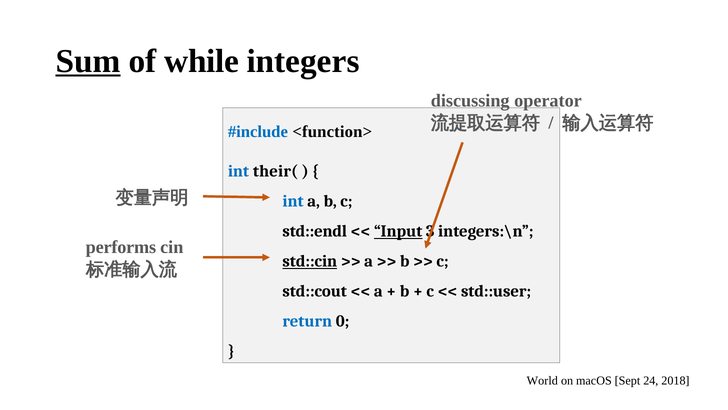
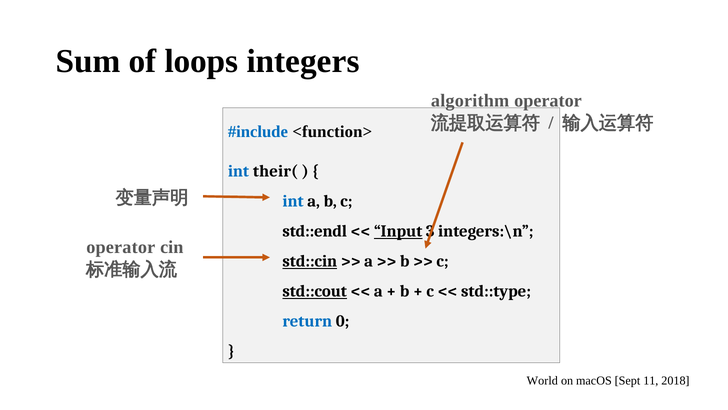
Sum underline: present -> none (88, 61)
while: while -> loops (202, 61)
discussing: discussing -> algorithm (470, 101)
performs: performs -> operator (121, 247)
std::cout underline: none -> present (315, 291)
std::user: std::user -> std::type (496, 291)
24: 24 -> 11 (651, 380)
